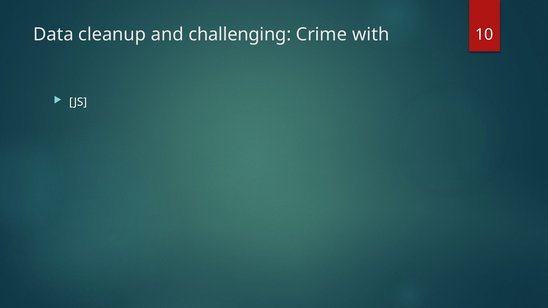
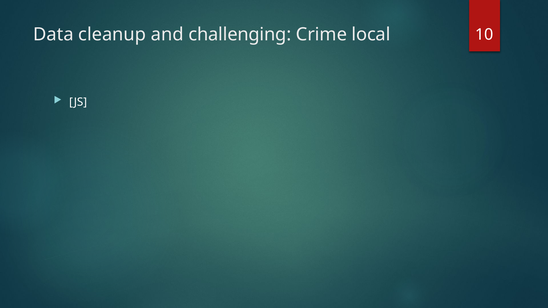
with: with -> local (371, 35)
